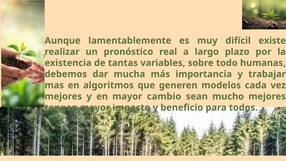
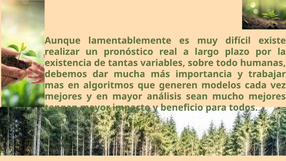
cambio: cambio -> análisis (164, 96)
